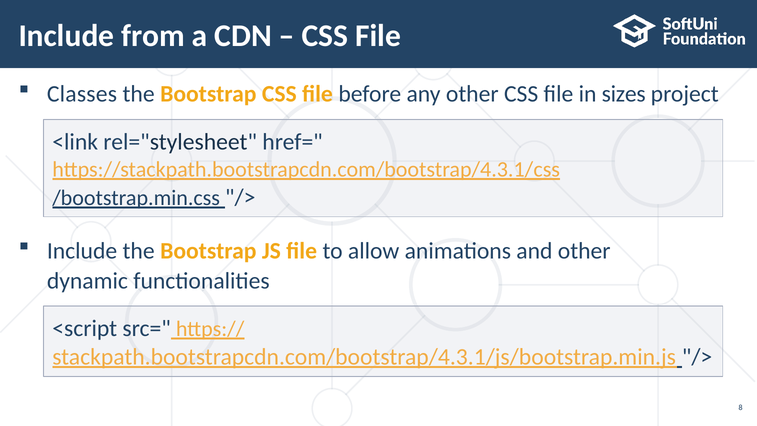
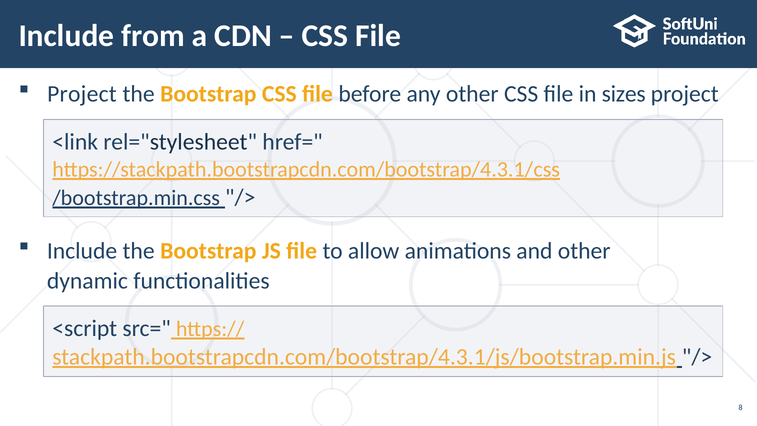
Classes: Classes -> Project (82, 94)
